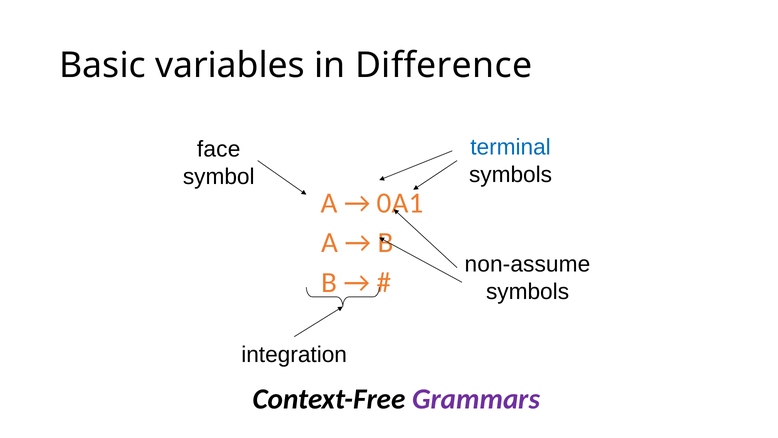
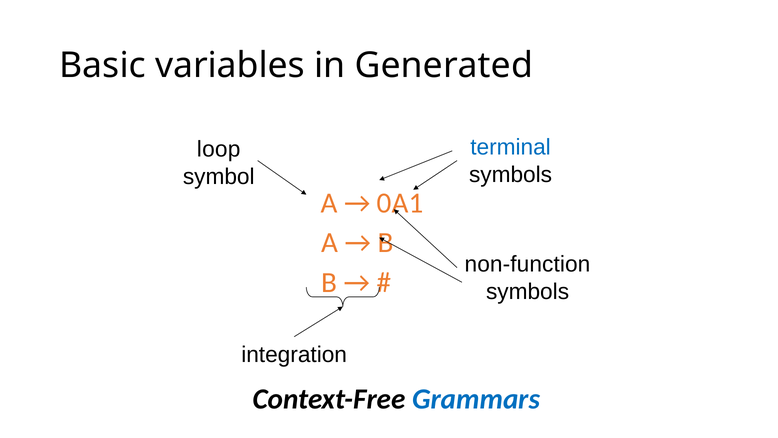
Difference: Difference -> Generated (444, 65)
face: face -> loop (219, 149)
non-assume: non-assume -> non-function (527, 264)
Grammars colour: purple -> blue (476, 399)
